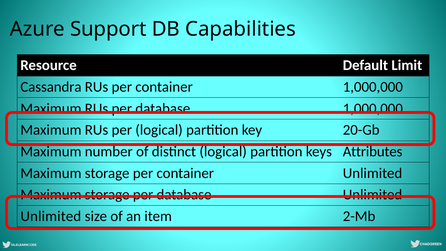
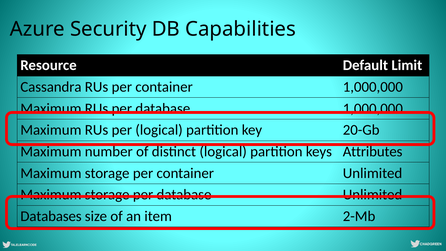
Support: Support -> Security (108, 29)
Unlimited: Unlimited -> Databases (51, 216)
